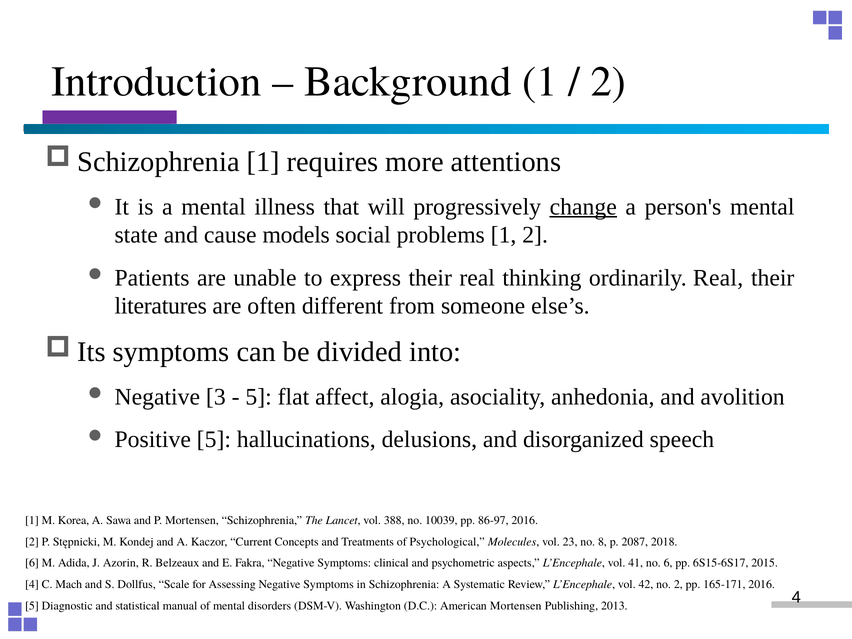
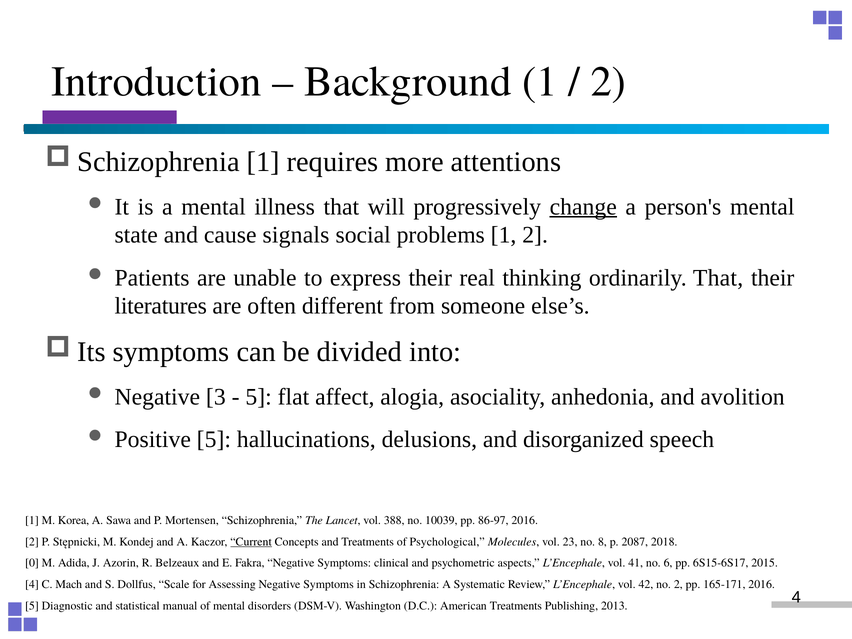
models: models -> signals (296, 235)
ordinarily Real: Real -> That (718, 278)
Current underline: none -> present (251, 542)
6: 6 -> 0 (32, 563)
American Mortensen: Mortensen -> Treatments (516, 606)
